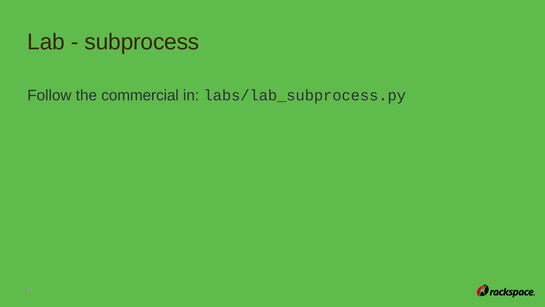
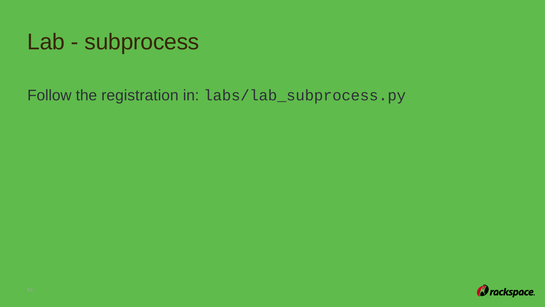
commercial: commercial -> registration (140, 95)
